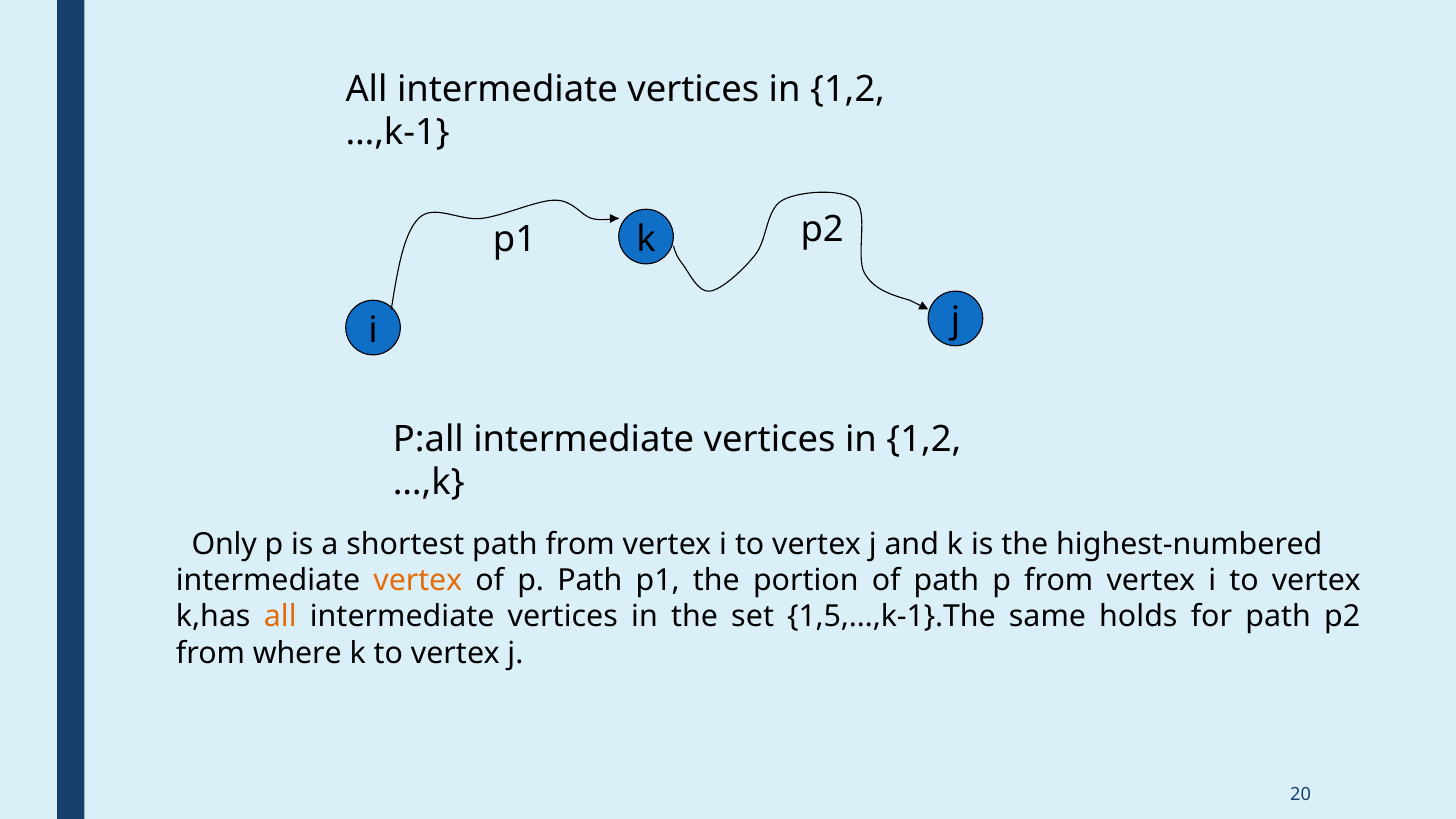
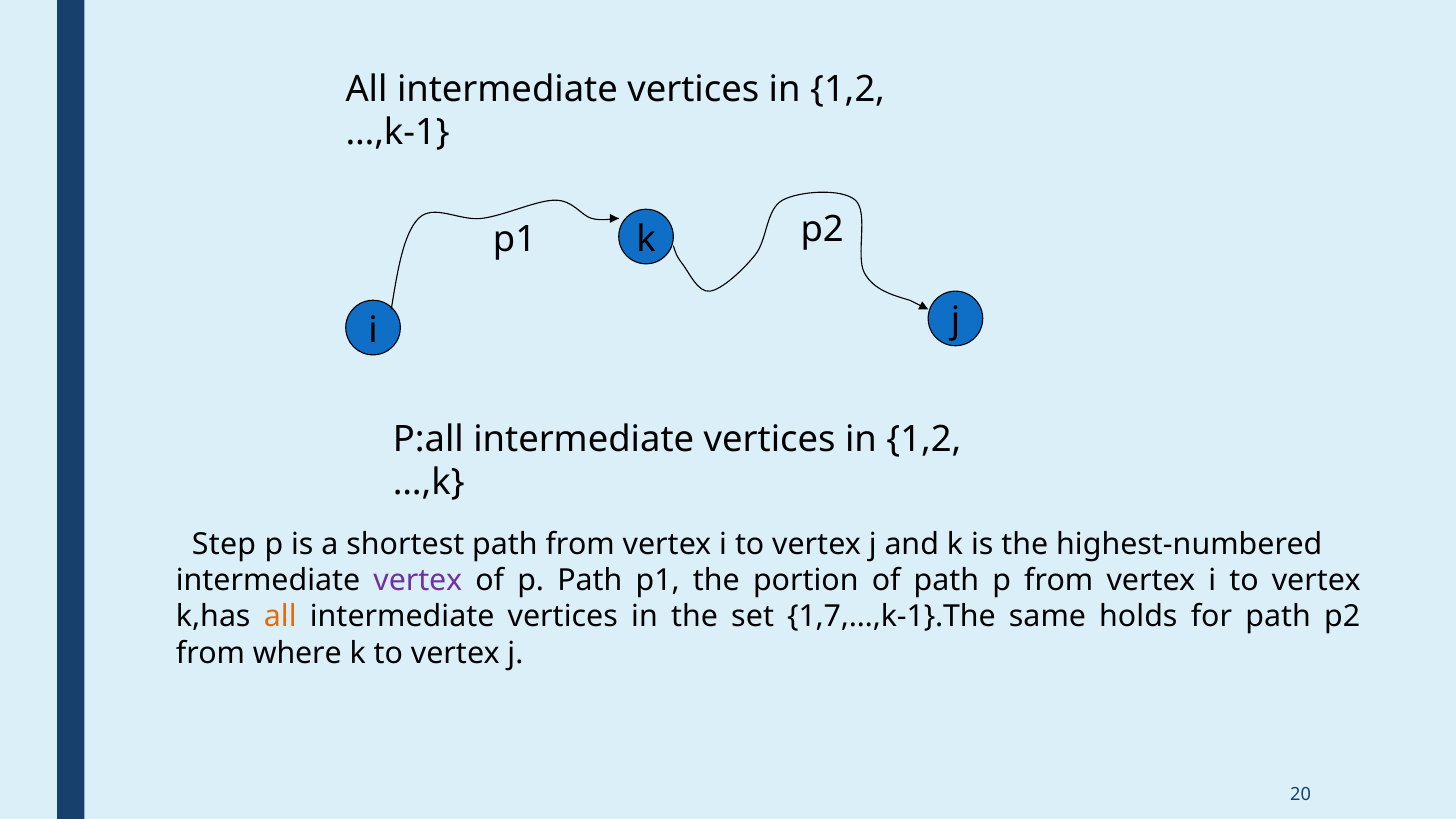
Only: Only -> Step (224, 544)
vertex colour: orange -> purple (418, 581)
1,5,…,k-1}.The: 1,5,…,k-1}.The -> 1,7,…,k-1}.The (891, 617)
